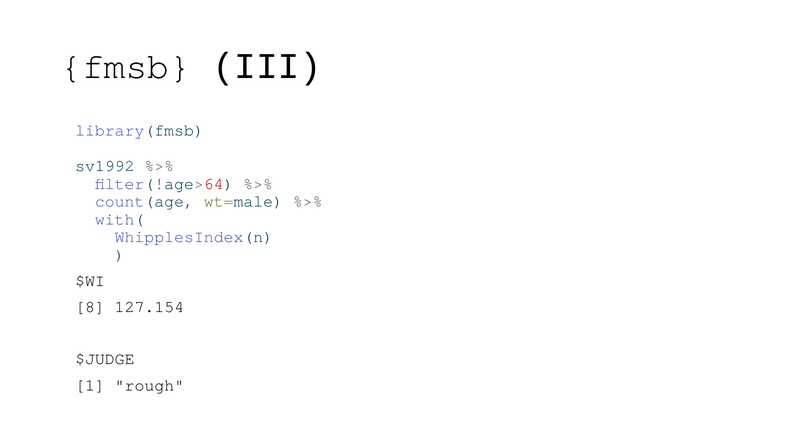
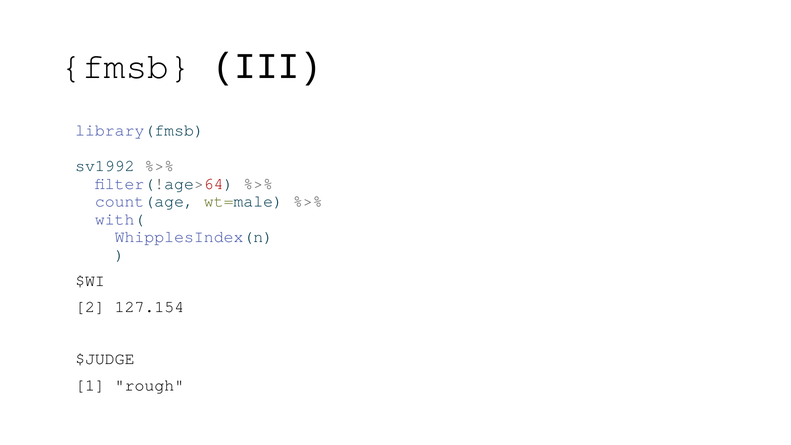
8: 8 -> 2 (90, 307)
